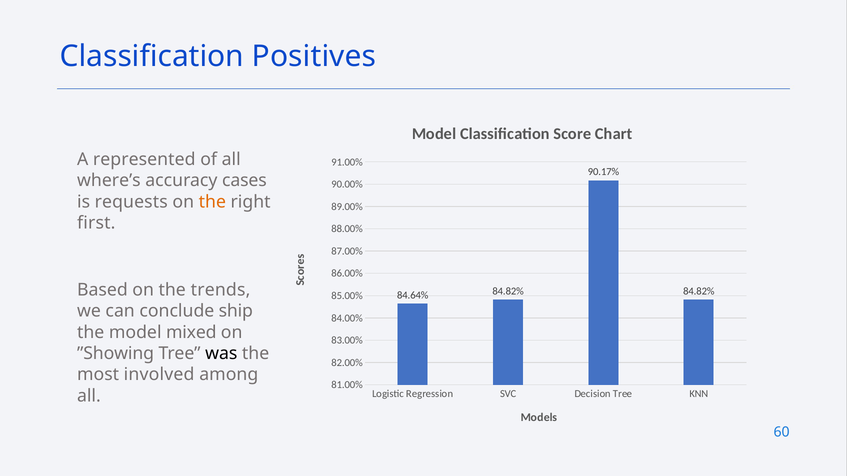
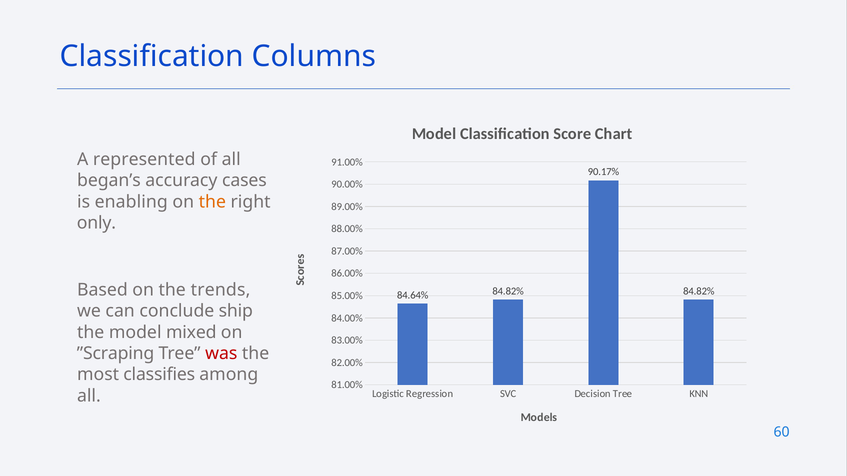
Positives: Positives -> Columns (314, 57)
where’s: where’s -> began’s (109, 181)
requests: requests -> enabling (131, 202)
first: first -> only (96, 223)
”Showing: ”Showing -> ”Scraping (116, 354)
was colour: black -> red (221, 354)
involved: involved -> classifies (159, 375)
